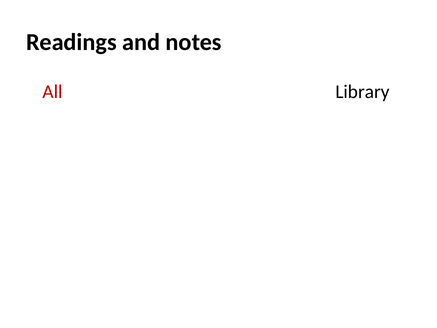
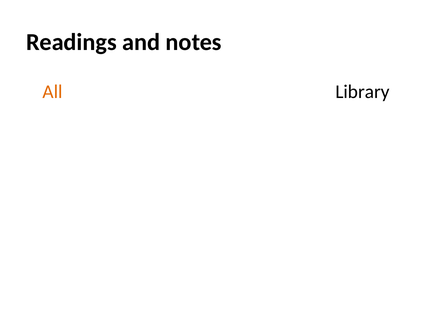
All colour: red -> orange (53, 92)
